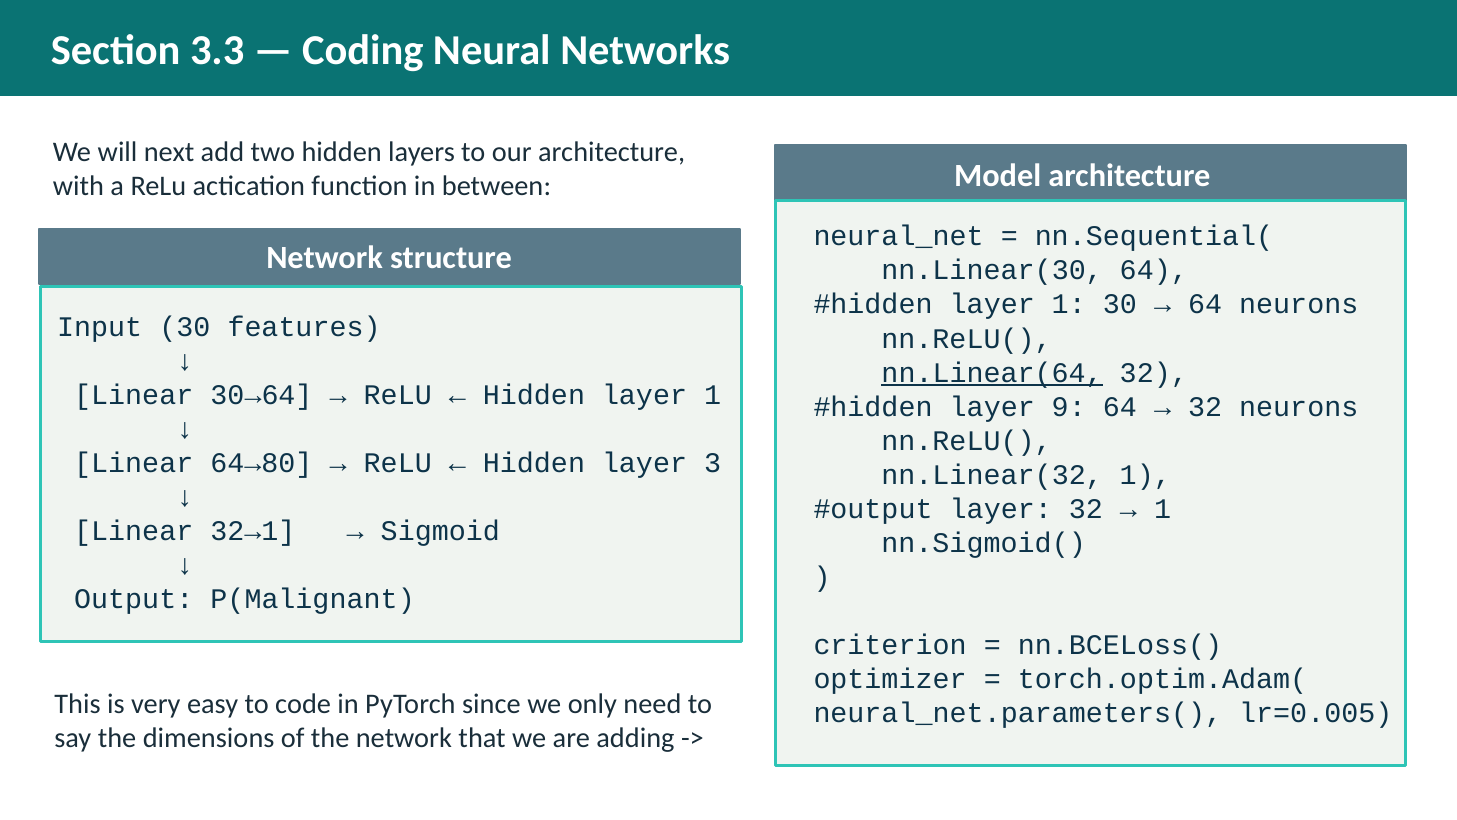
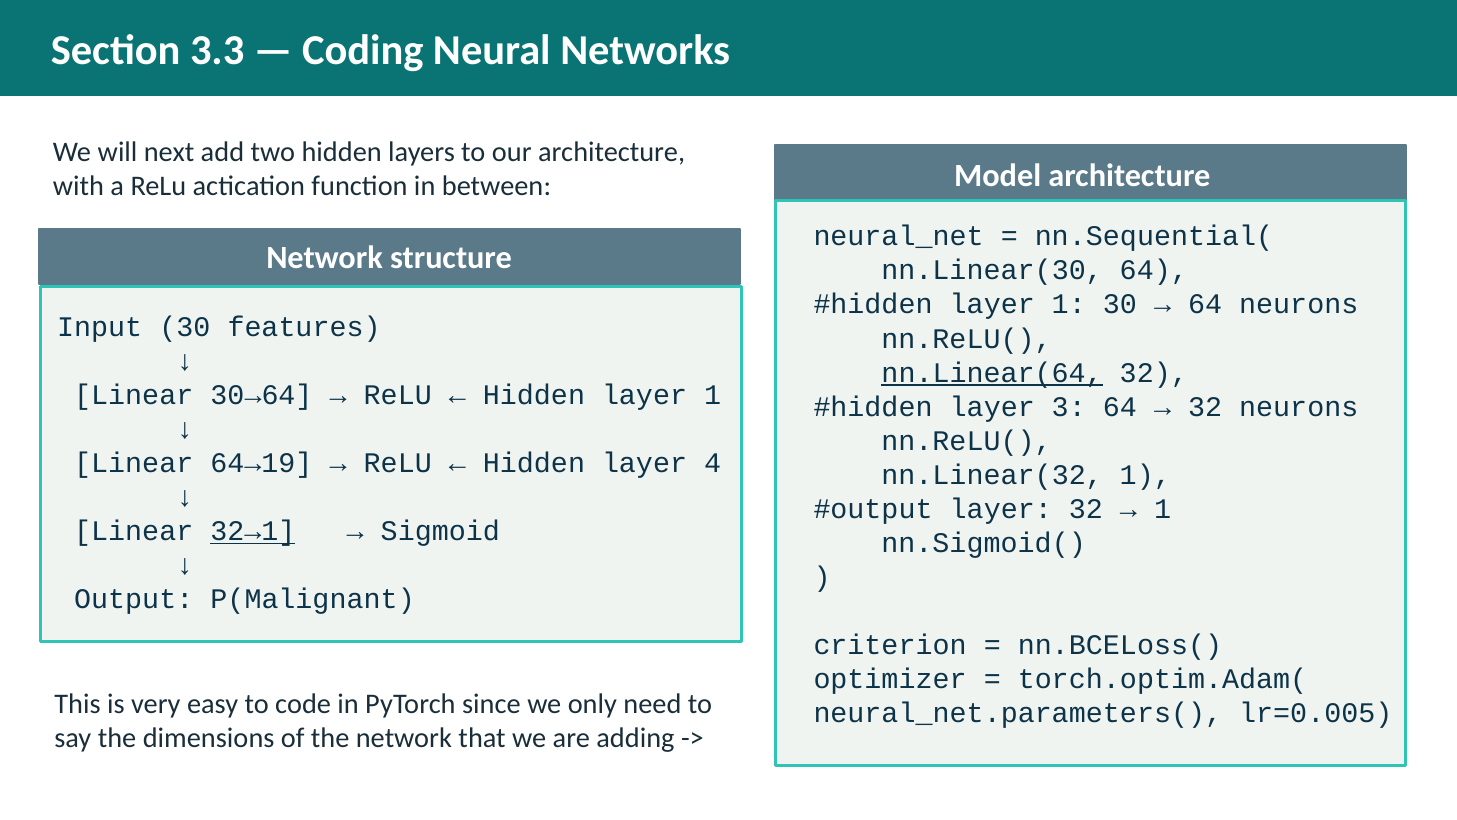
9: 9 -> 3 (1069, 407)
64→80: 64→80 -> 64→19 (261, 463)
3: 3 -> 4 (713, 463)
32→1 underline: none -> present (253, 531)
